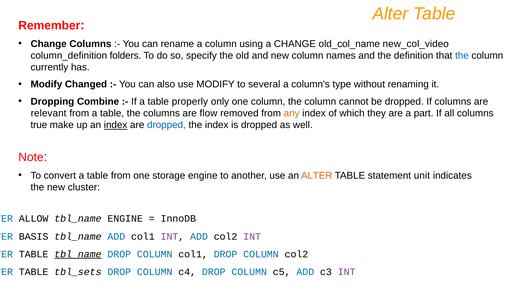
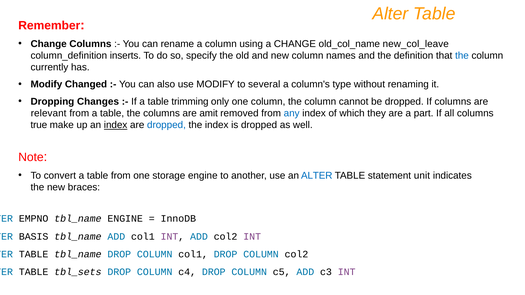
new_col_video: new_col_video -> new_col_leave (416, 44)
folders: folders -> inserts (125, 56)
Combine: Combine -> Changes (98, 102)
properly: properly -> trimming (190, 102)
flow: flow -> amit (209, 113)
any colour: orange -> blue (292, 113)
ALTER colour: orange -> blue (317, 176)
cluster: cluster -> braces (84, 188)
ALLOW: ALLOW -> EMPNO (34, 219)
tbl_name underline: present -> none (78, 254)
